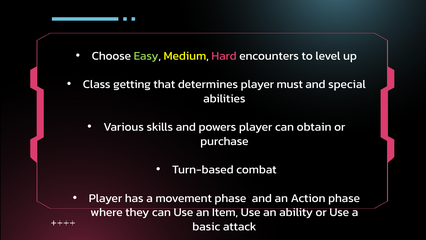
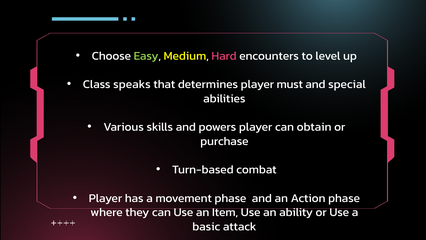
getting: getting -> speaks (132, 84)
